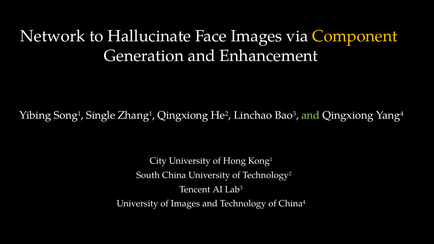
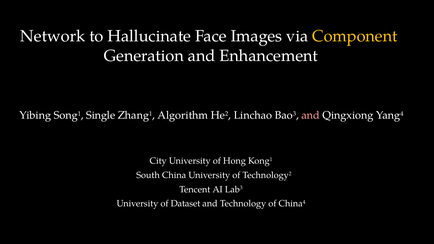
Zhang1 Qingxiong: Qingxiong -> Algorithm (183, 115)
and colour: light green -> pink (311, 115)
of Images: Images -> Dataset (185, 204)
